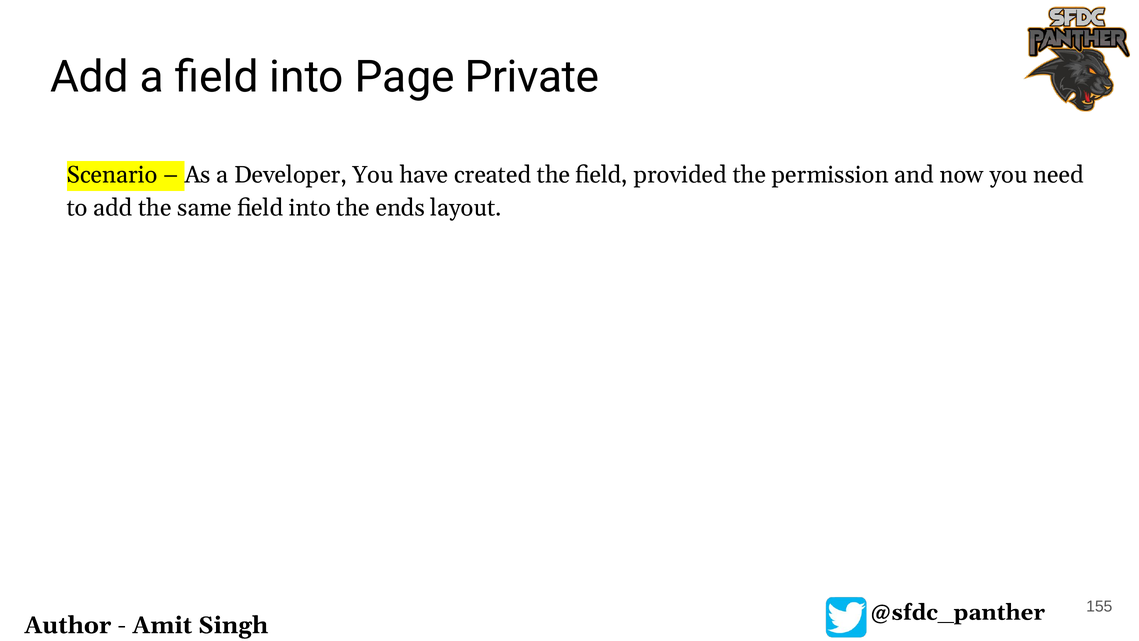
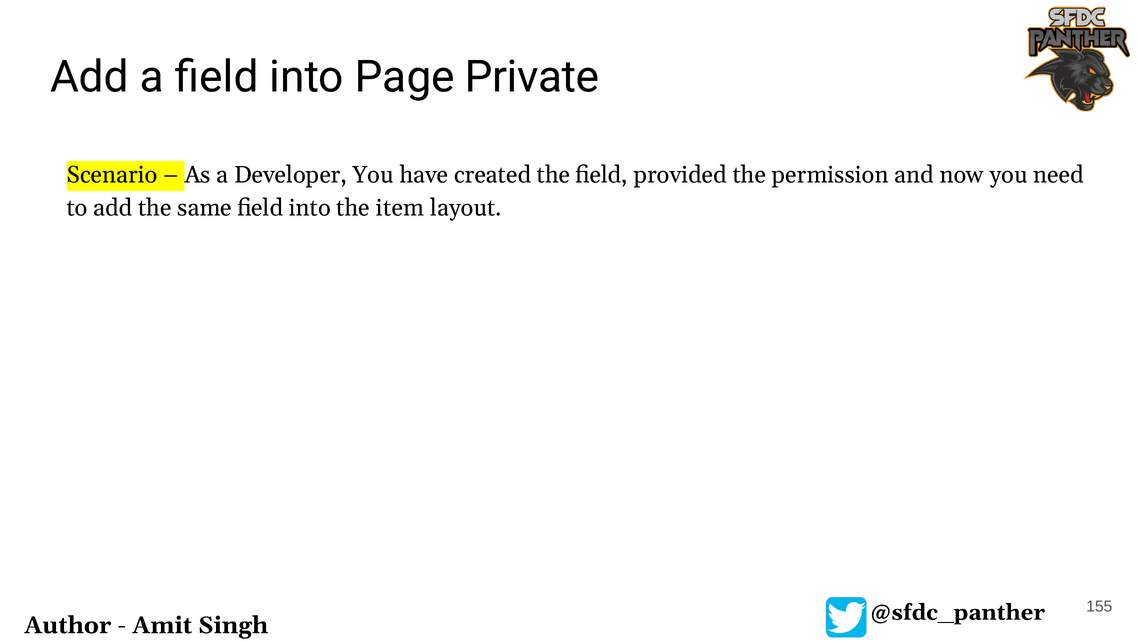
ends: ends -> item (400, 208)
